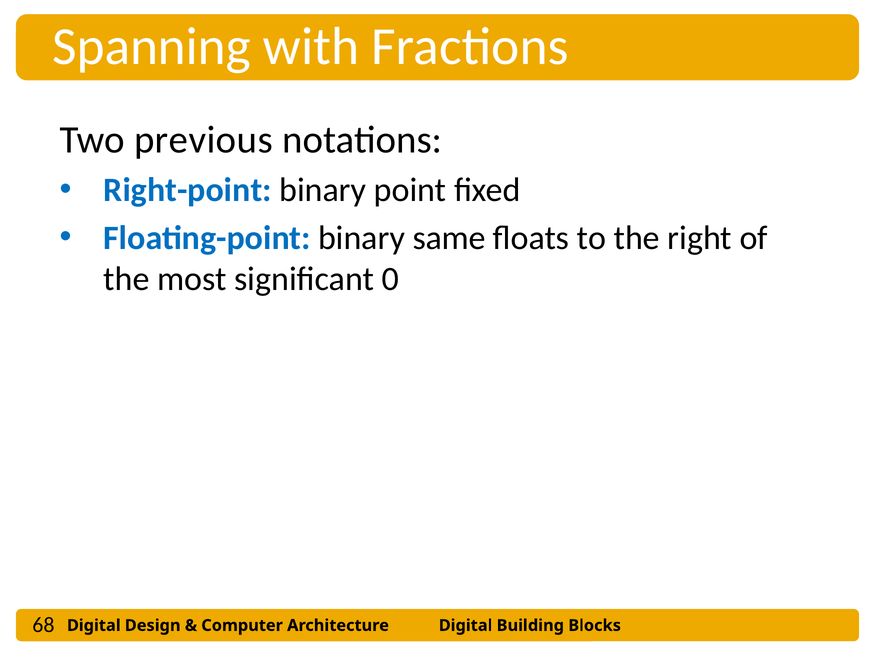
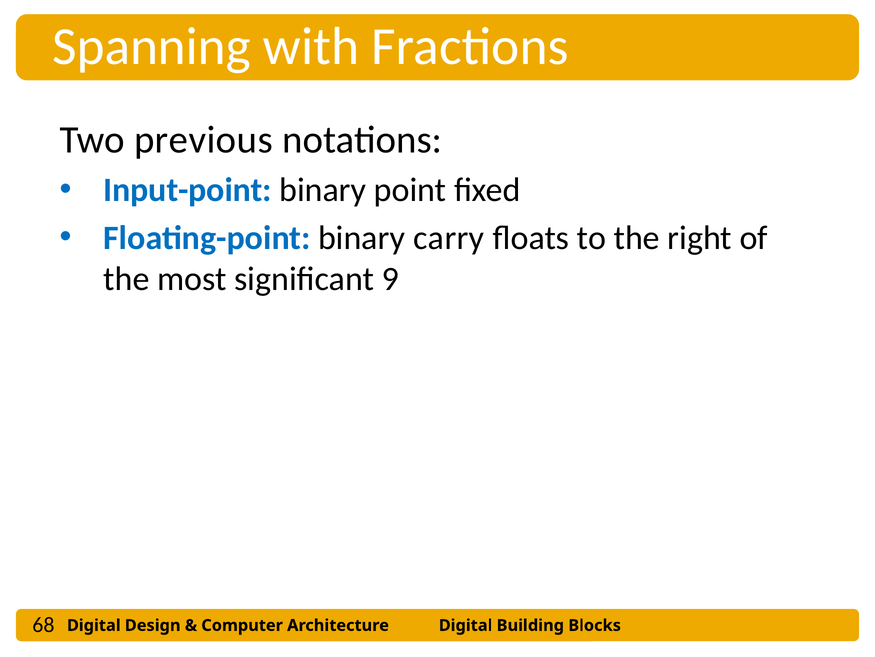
Right-point: Right-point -> Input-point (188, 190)
same: same -> carry (449, 238)
0: 0 -> 9 (390, 279)
